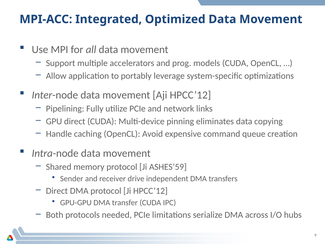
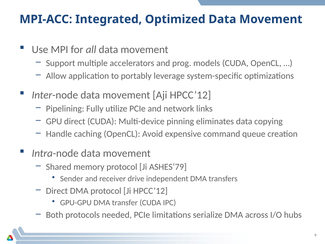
ASHES’59: ASHES’59 -> ASHES’79 (168, 167)
